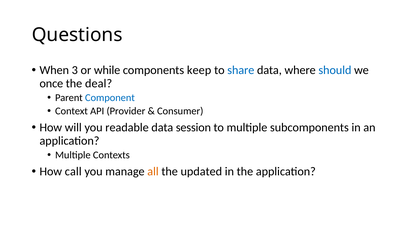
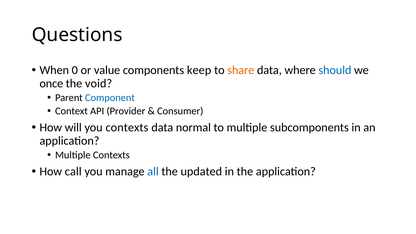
3: 3 -> 0 (75, 70)
while: while -> value (107, 70)
share colour: blue -> orange (241, 70)
deal: deal -> void (99, 83)
you readable: readable -> contexts (127, 128)
session: session -> normal (193, 128)
all colour: orange -> blue (153, 171)
